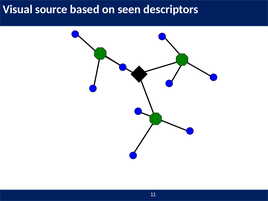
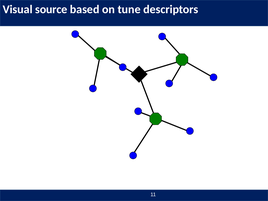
seen: seen -> tune (129, 9)
